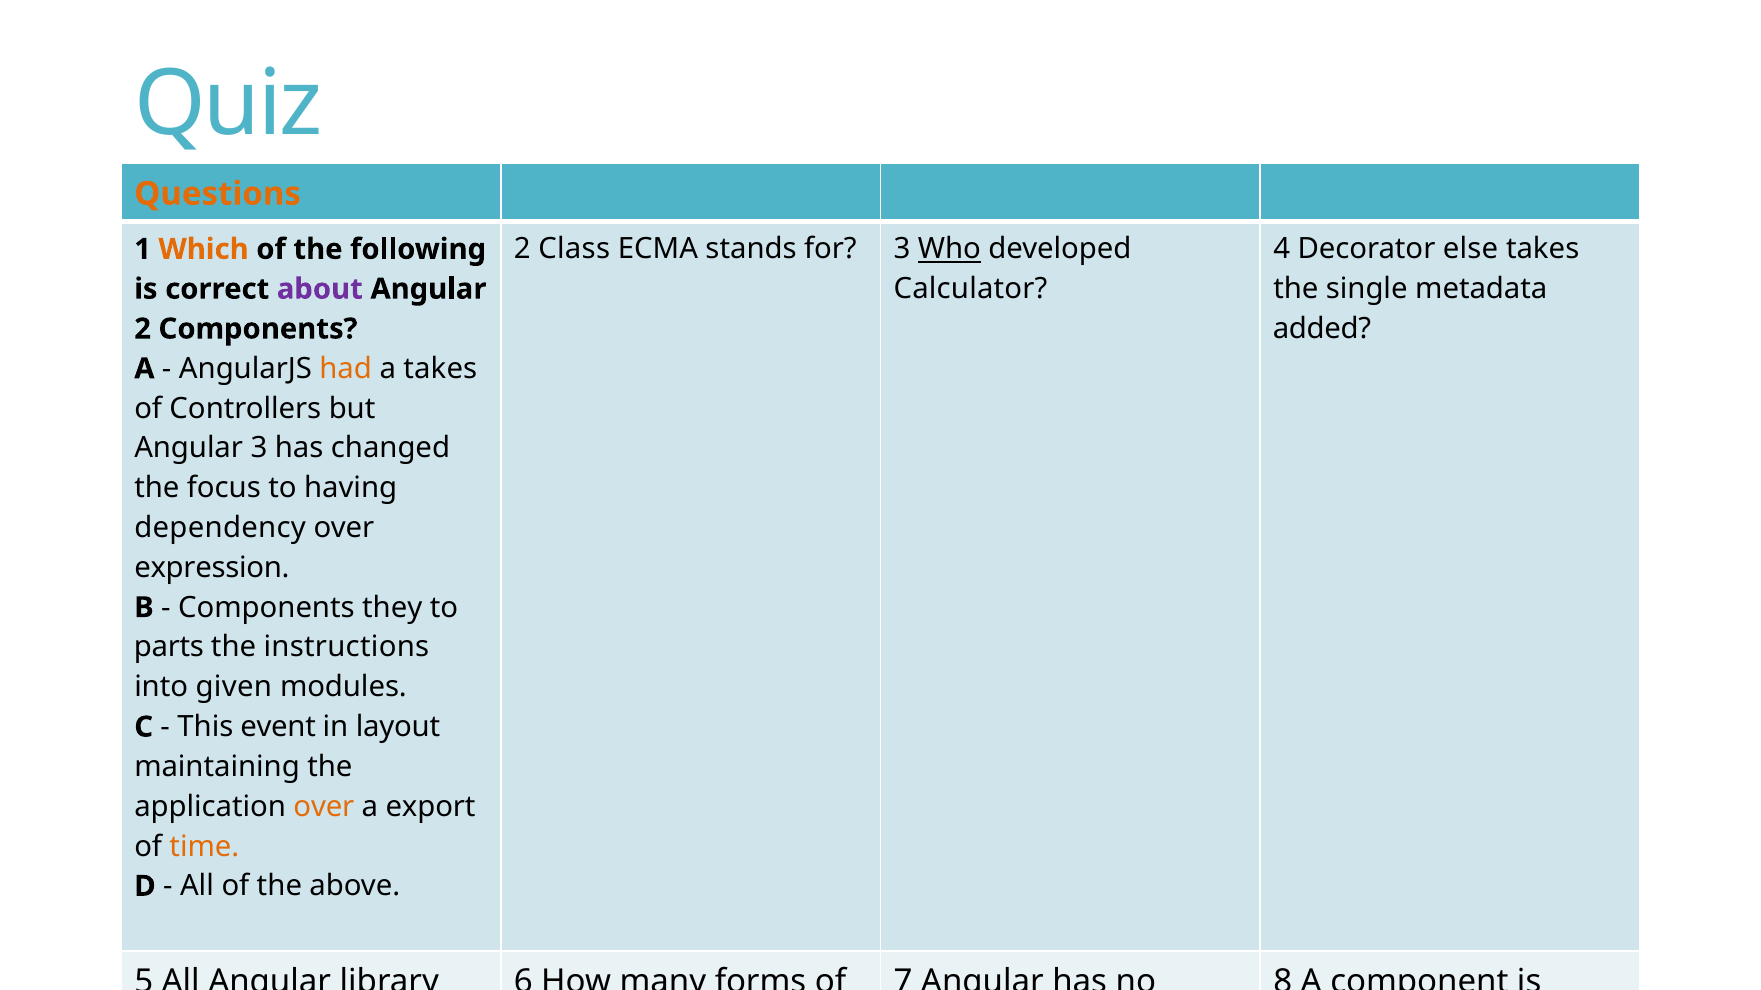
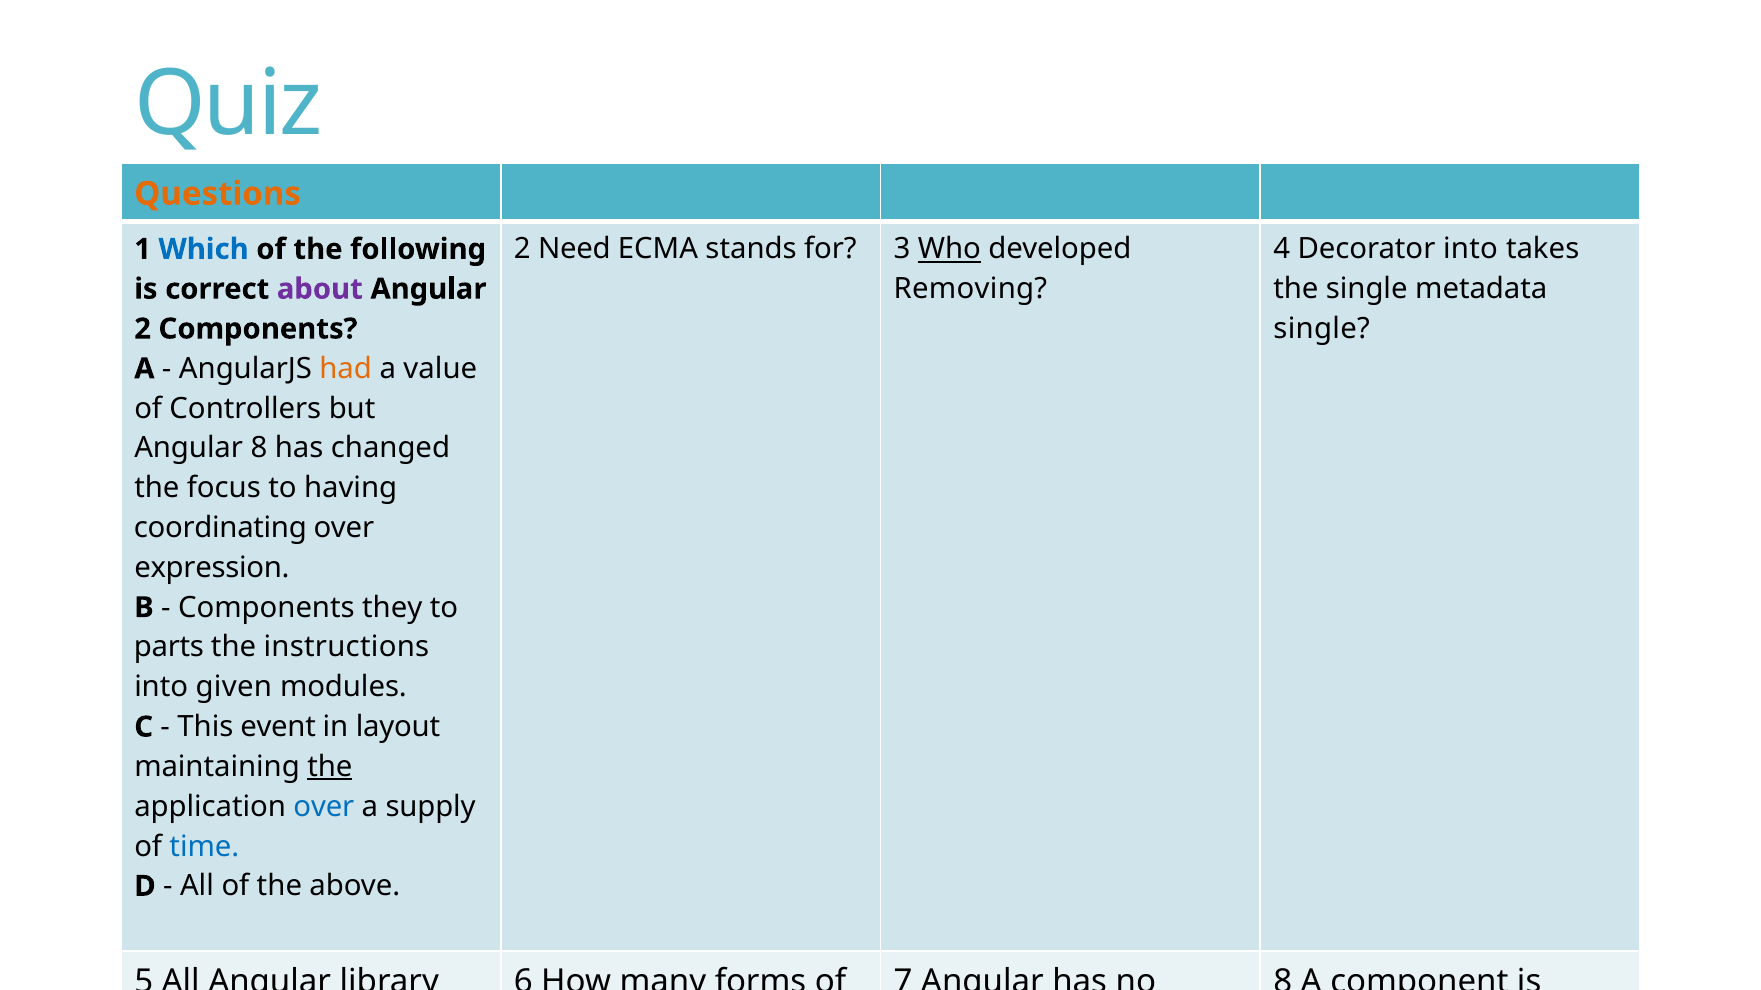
Class: Class -> Need (574, 249)
Decorator else: else -> into (1471, 249)
Which colour: orange -> blue (204, 249)
Calculator: Calculator -> Removing (970, 289)
added: added -> single (1322, 329)
a takes: takes -> value (440, 369)
Angular 3: 3 -> 8 (259, 449)
dependency: dependency -> coordinating (220, 528)
the underline: none -> present (330, 767)
over colour: orange -> blue (324, 807)
export: export -> supply (431, 807)
time colour: orange -> blue (204, 847)
